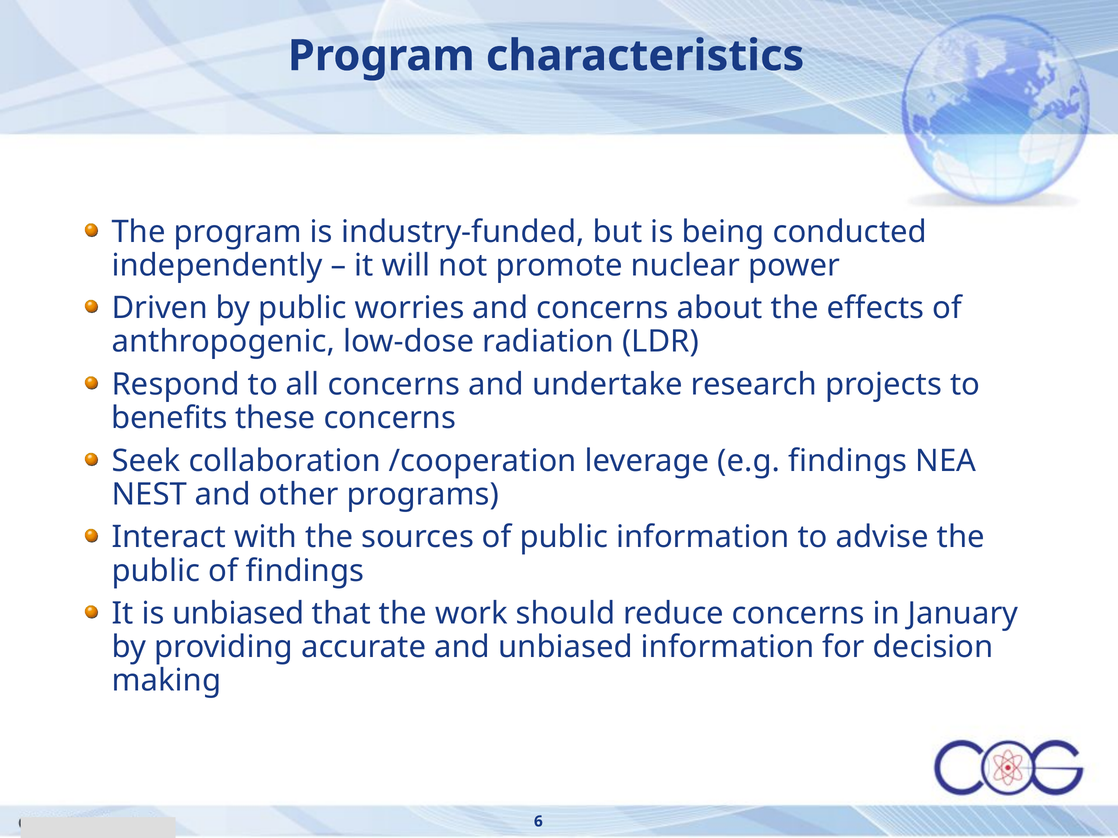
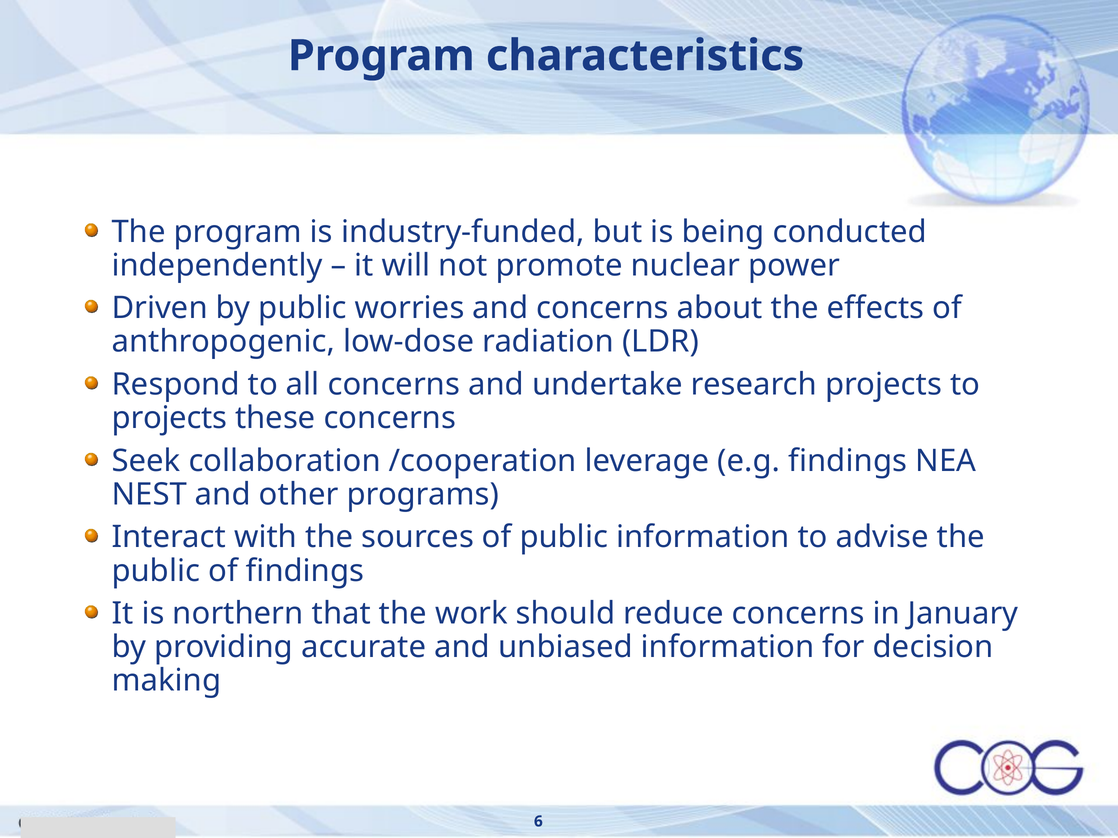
benefits: benefits -> projects (169, 418)
is unbiased: unbiased -> northern (238, 614)
